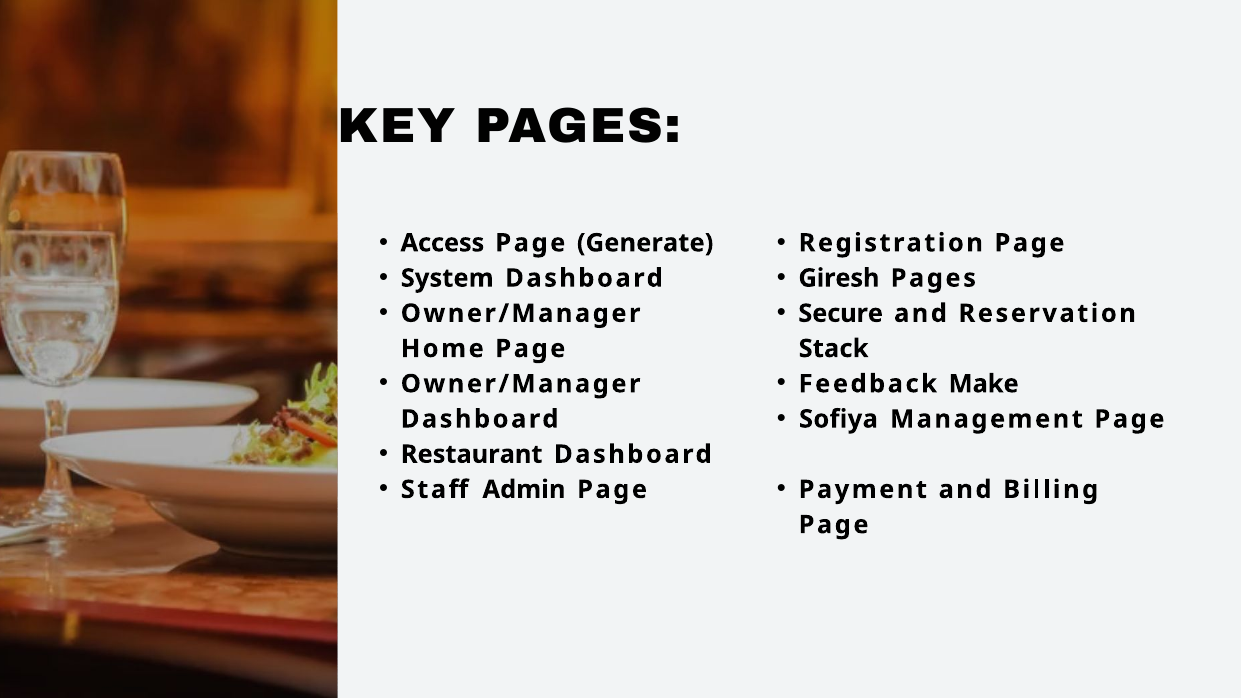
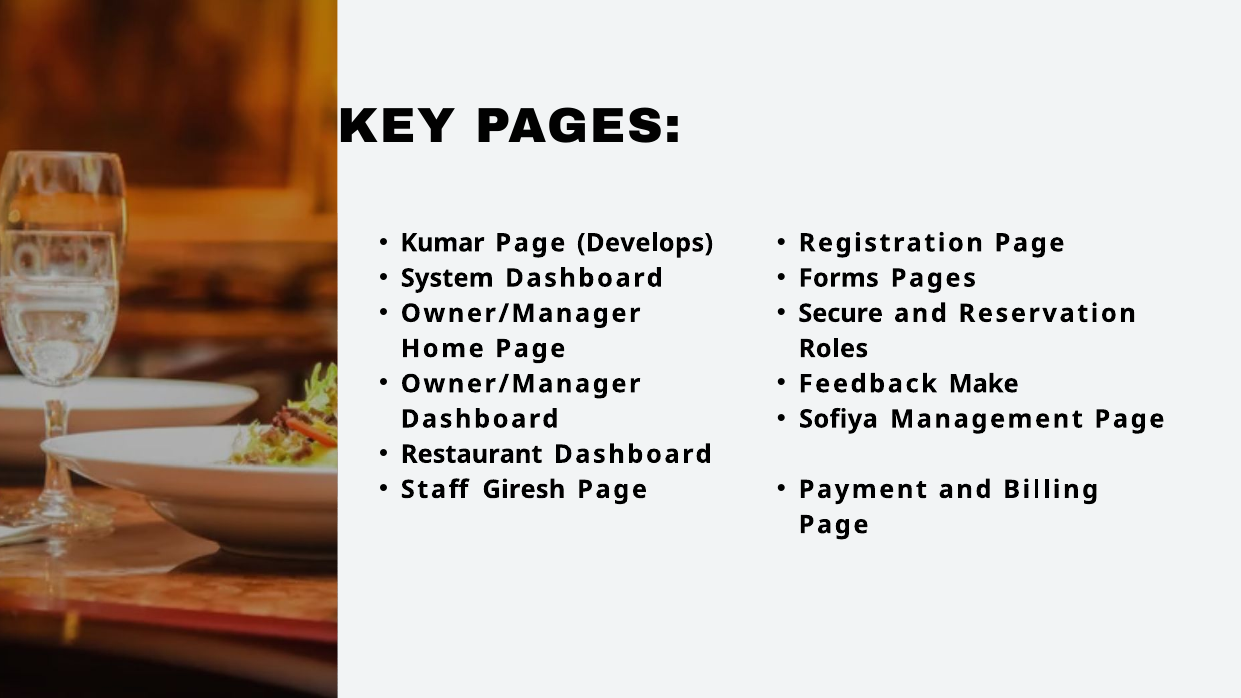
Access: Access -> Kumar (442, 243)
Generate: Generate -> Develops (645, 243)
Giresh: Giresh -> Forms (839, 278)
Stack: Stack -> Roles (833, 349)
Admin: Admin -> Giresh (524, 490)
